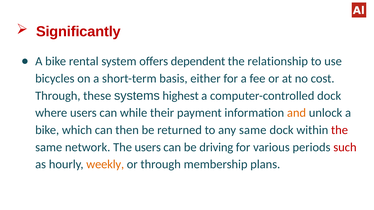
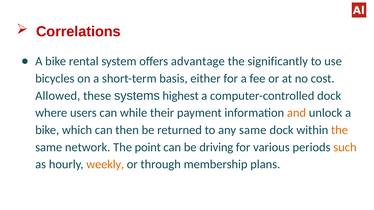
Significantly: Significantly -> Correlations (78, 32)
dependent: dependent -> advantage (198, 61)
relationship: relationship -> significantly (278, 61)
Through: Through -> Allowed (58, 96)
the colour: red -> orange (340, 130)
The users: users -> point (148, 147)
such colour: red -> orange (345, 147)
